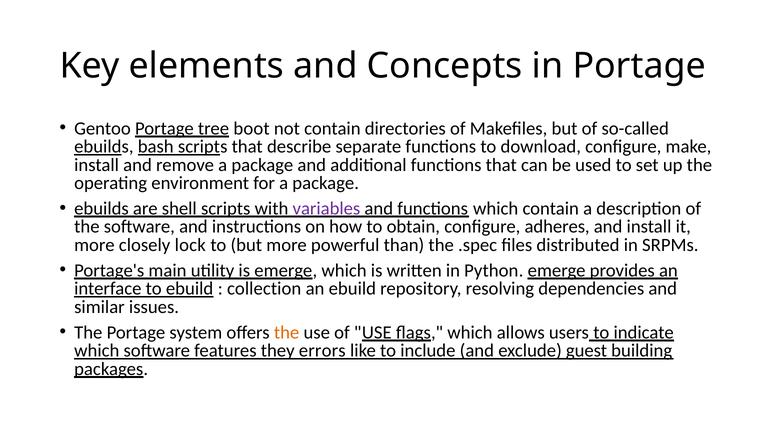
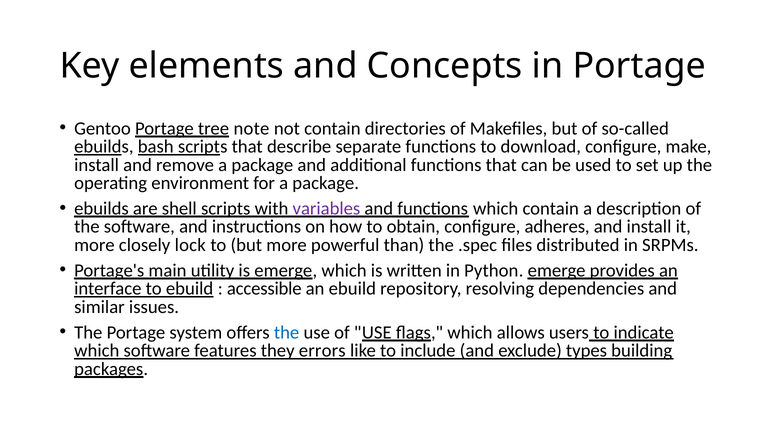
boot: boot -> note (251, 128)
collection: collection -> accessible (264, 288)
the colour: orange -> blue (287, 332)
guest: guest -> types (587, 350)
